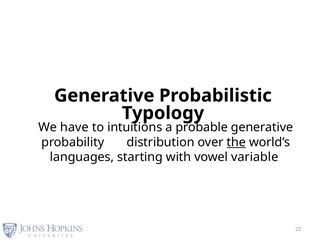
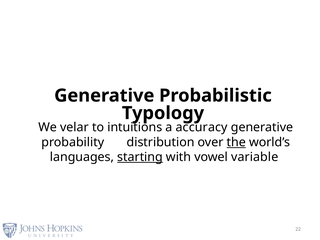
have: have -> velar (74, 127)
probable: probable -> accuracy (202, 127)
starting underline: none -> present (140, 157)
